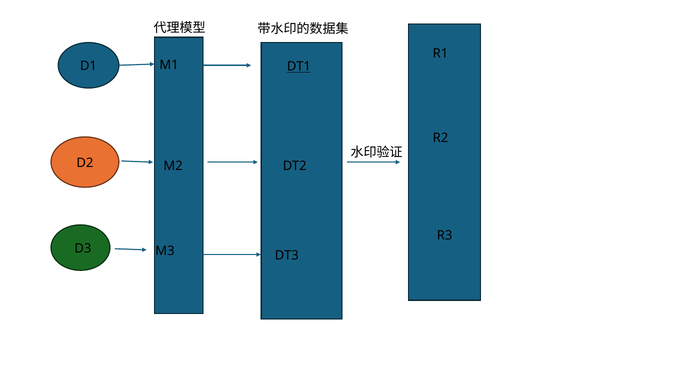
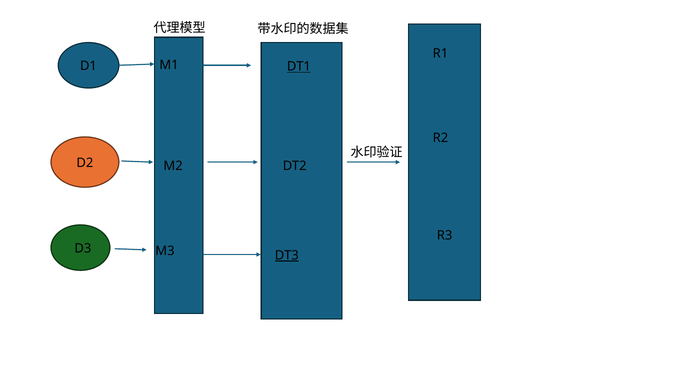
DT3 underline: none -> present (287, 255)
